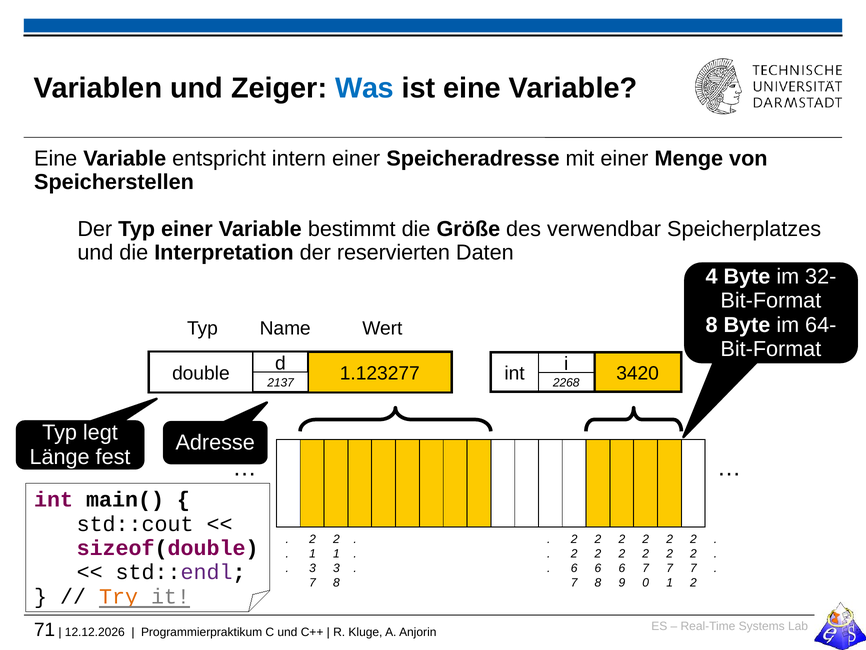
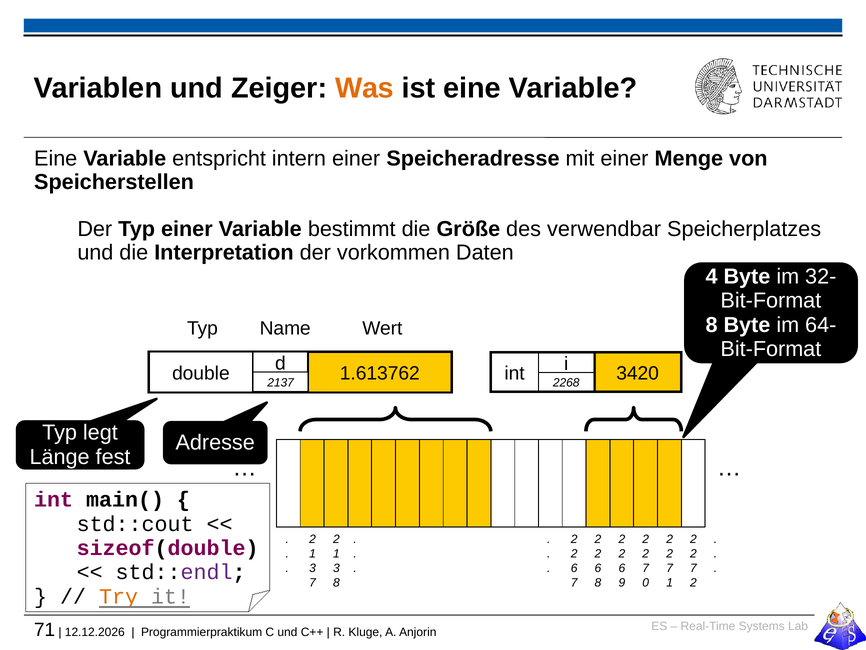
Was colour: blue -> orange (365, 88)
reservierten: reservierten -> vorkommen (393, 252)
1.123277: 1.123277 -> 1.613762 (380, 373)
